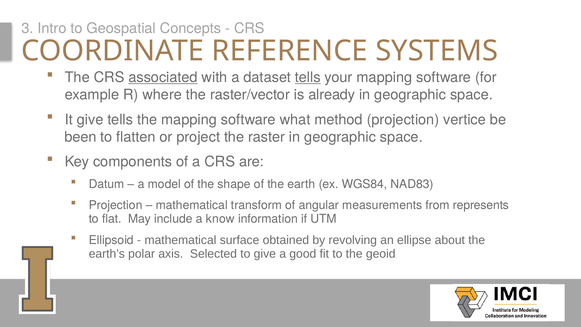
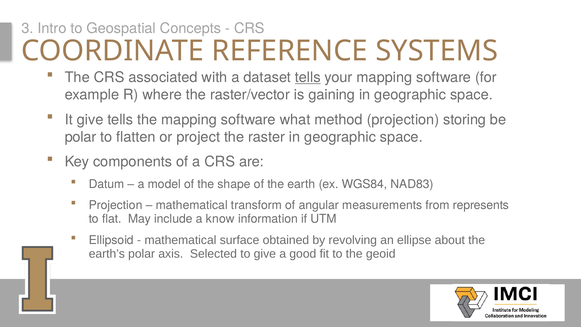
associated underline: present -> none (163, 77)
already: already -> gaining (332, 95)
vertice: vertice -> storing (465, 119)
been: been -> polar (81, 137)
